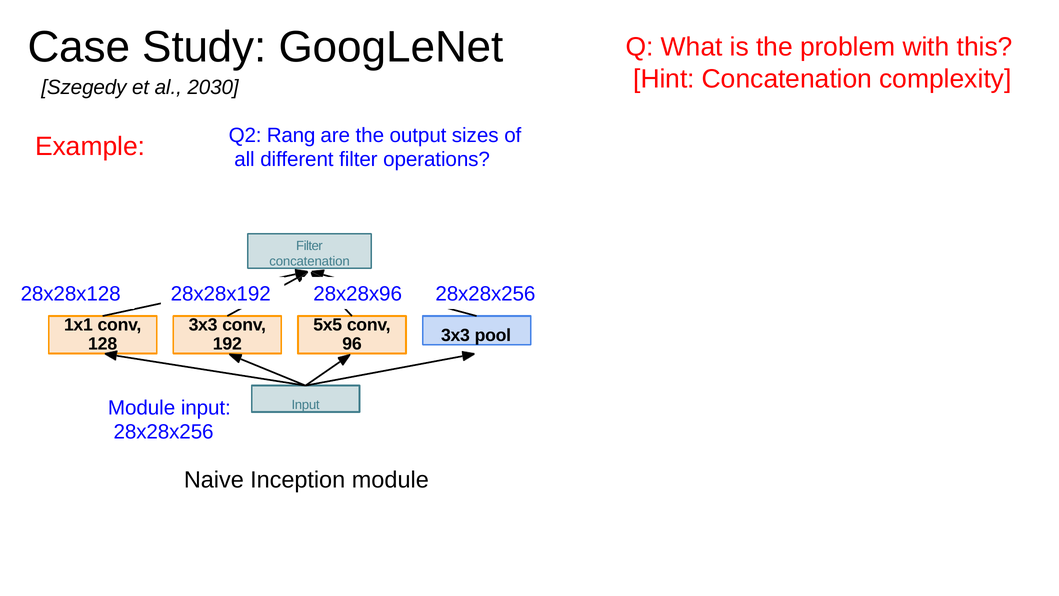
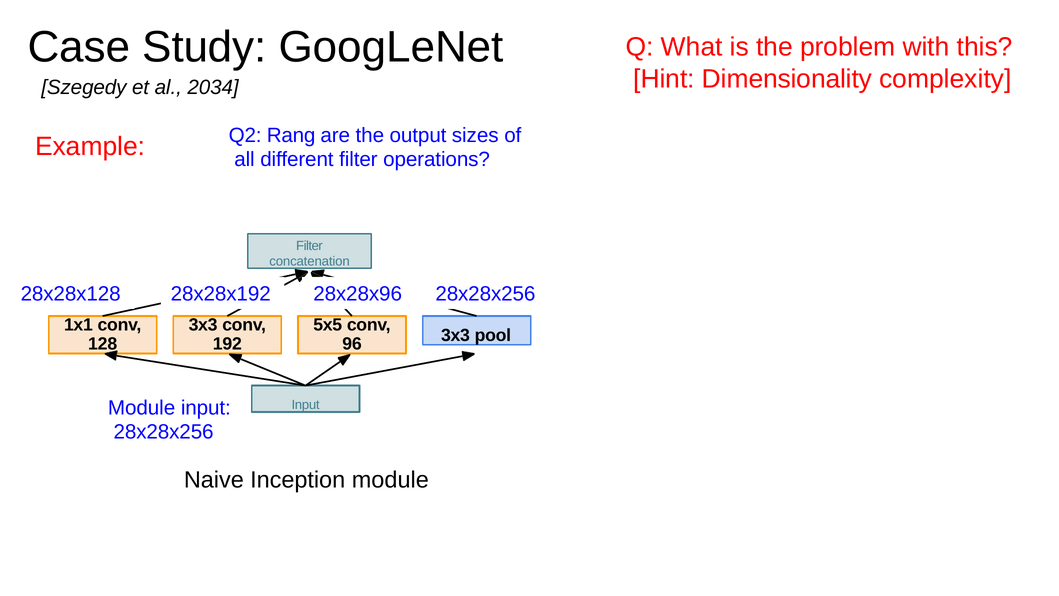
Hint Concatenation: Concatenation -> Dimensionality (787, 79)
2030: 2030 -> 2034 (213, 87)
